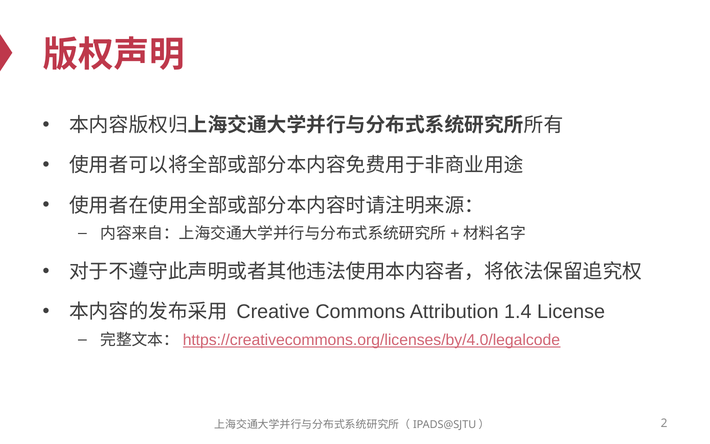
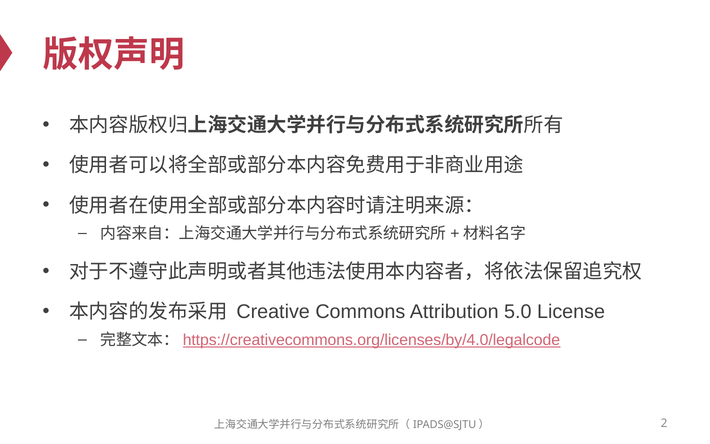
1.4: 1.4 -> 5.0 (518, 312)
